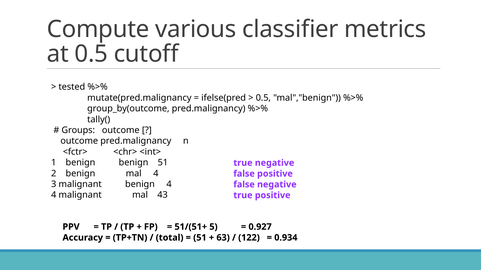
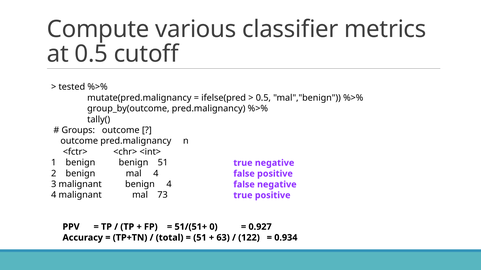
43: 43 -> 73 (163, 195)
5: 5 -> 0 (213, 227)
